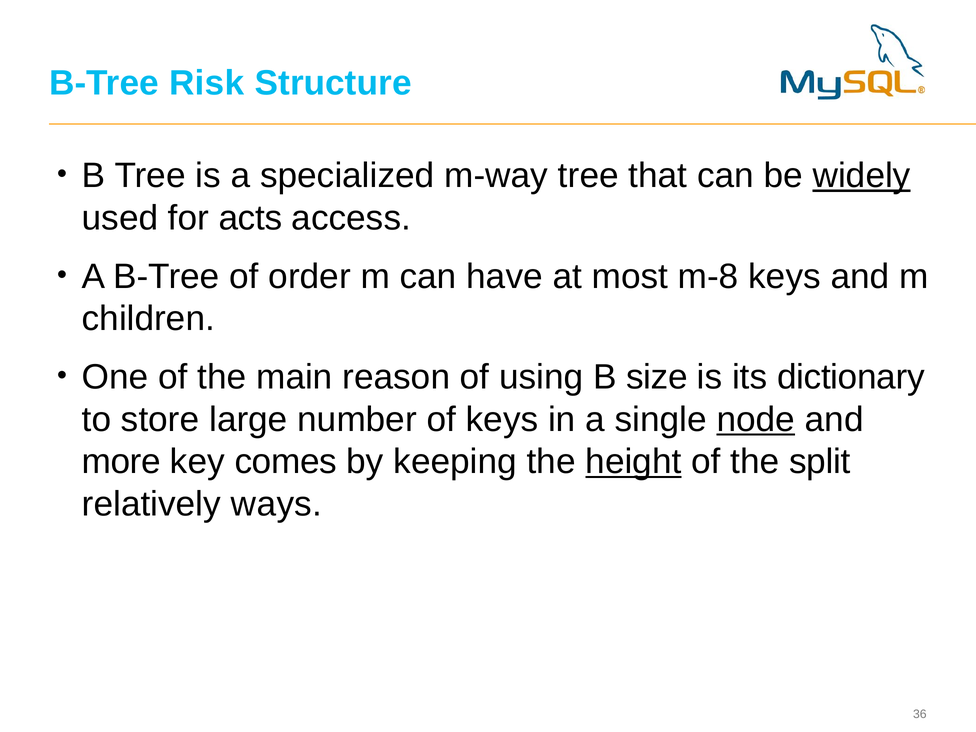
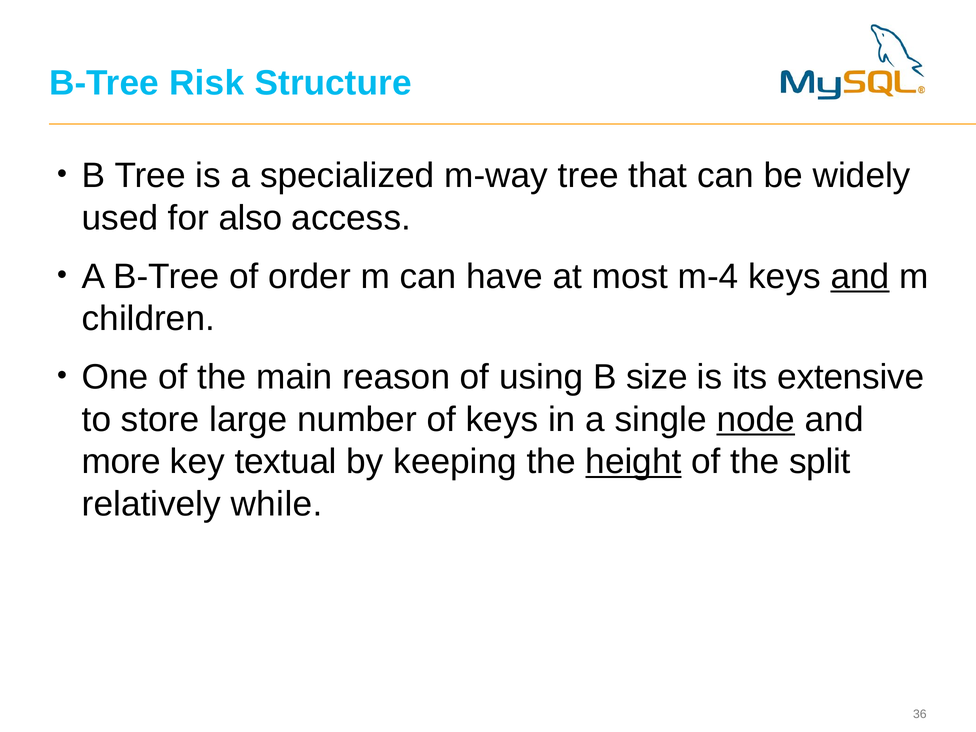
widely underline: present -> none (862, 176)
acts: acts -> also (250, 218)
m-8: m-8 -> m-4 (708, 276)
and underline: none -> present (860, 276)
dictionary: dictionary -> extensive (851, 377)
comes: comes -> textual (286, 462)
ways: ways -> while (277, 504)
